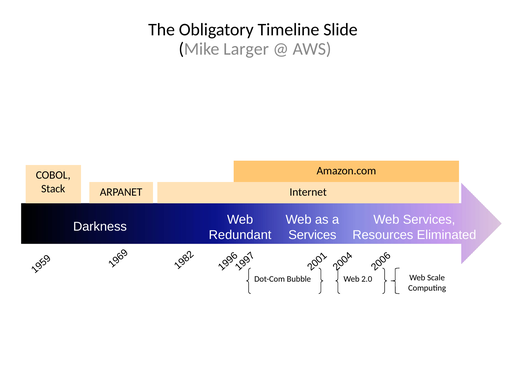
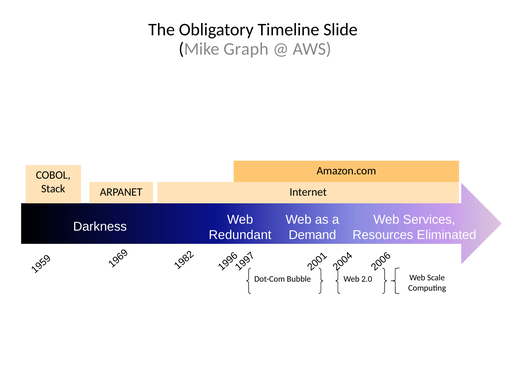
Larger: Larger -> Graph (246, 49)
Services: Services -> Demand (312, 235)
